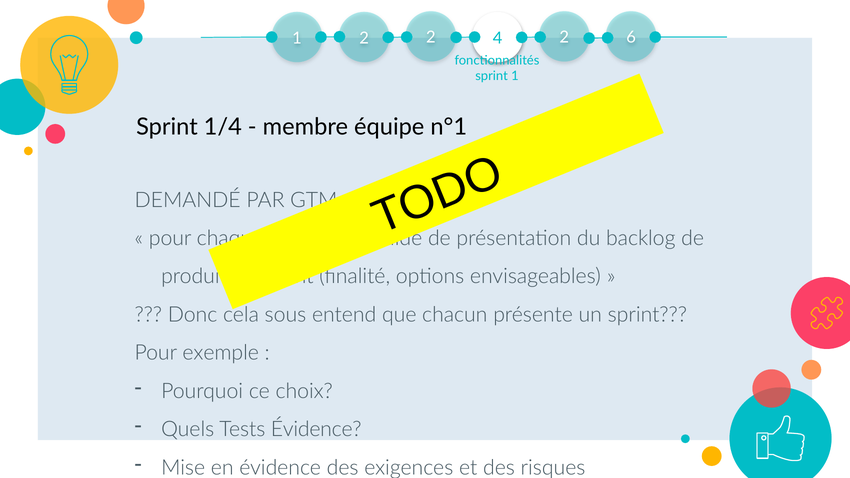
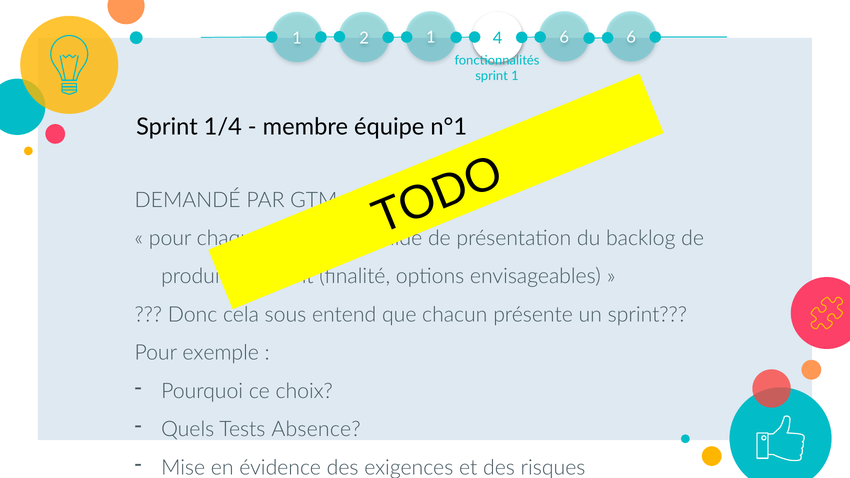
2 2: 2 -> 1 (431, 38)
4 2: 2 -> 6 (564, 38)
Tests Évidence: Évidence -> Absence (316, 430)
